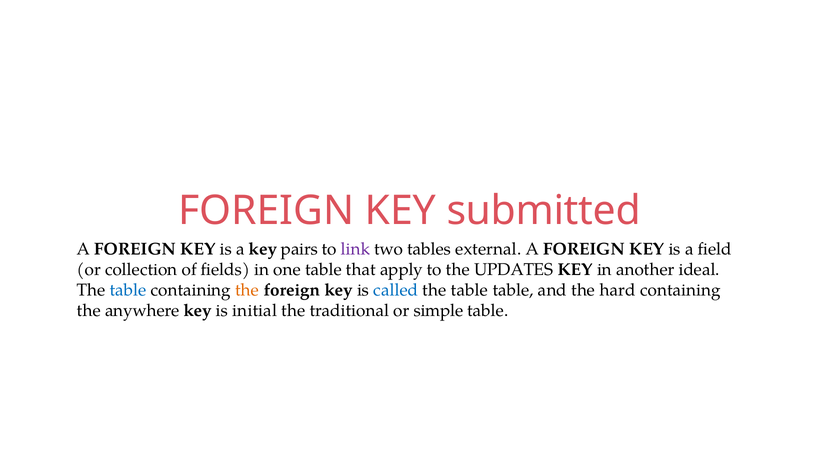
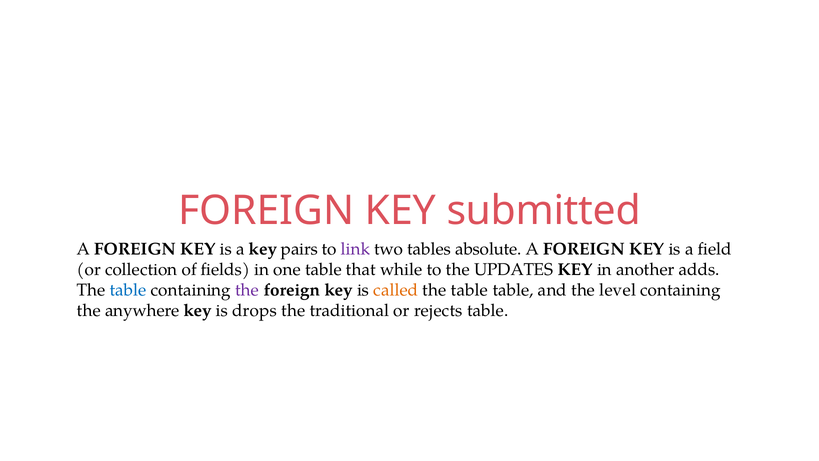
external: external -> absolute (488, 249)
apply: apply -> while (401, 270)
ideal: ideal -> adds (699, 270)
the colour: orange -> purple (247, 290)
called colour: blue -> orange (396, 290)
hard: hard -> level (618, 290)
initial: initial -> drops (255, 311)
simple: simple -> rejects (438, 311)
